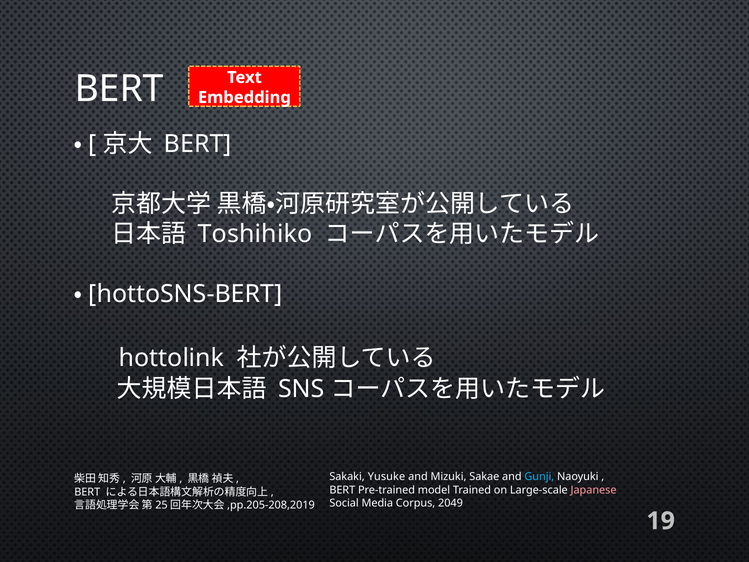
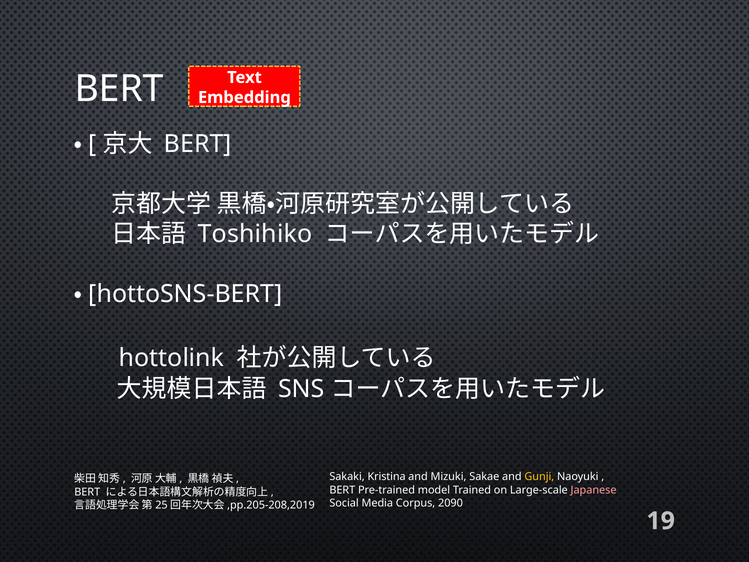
Yusuke: Yusuke -> Kristina (387, 477)
Gunji colour: light blue -> yellow (539, 477)
2049: 2049 -> 2090 (451, 503)
